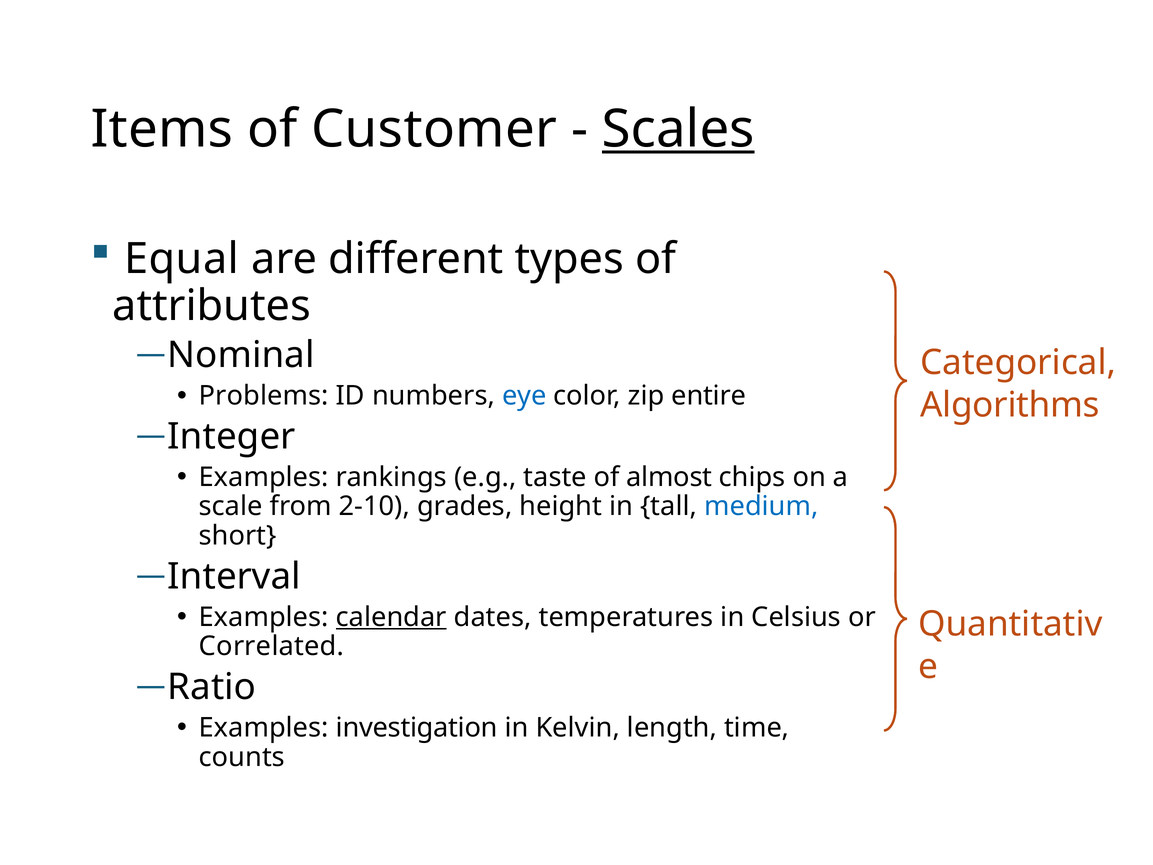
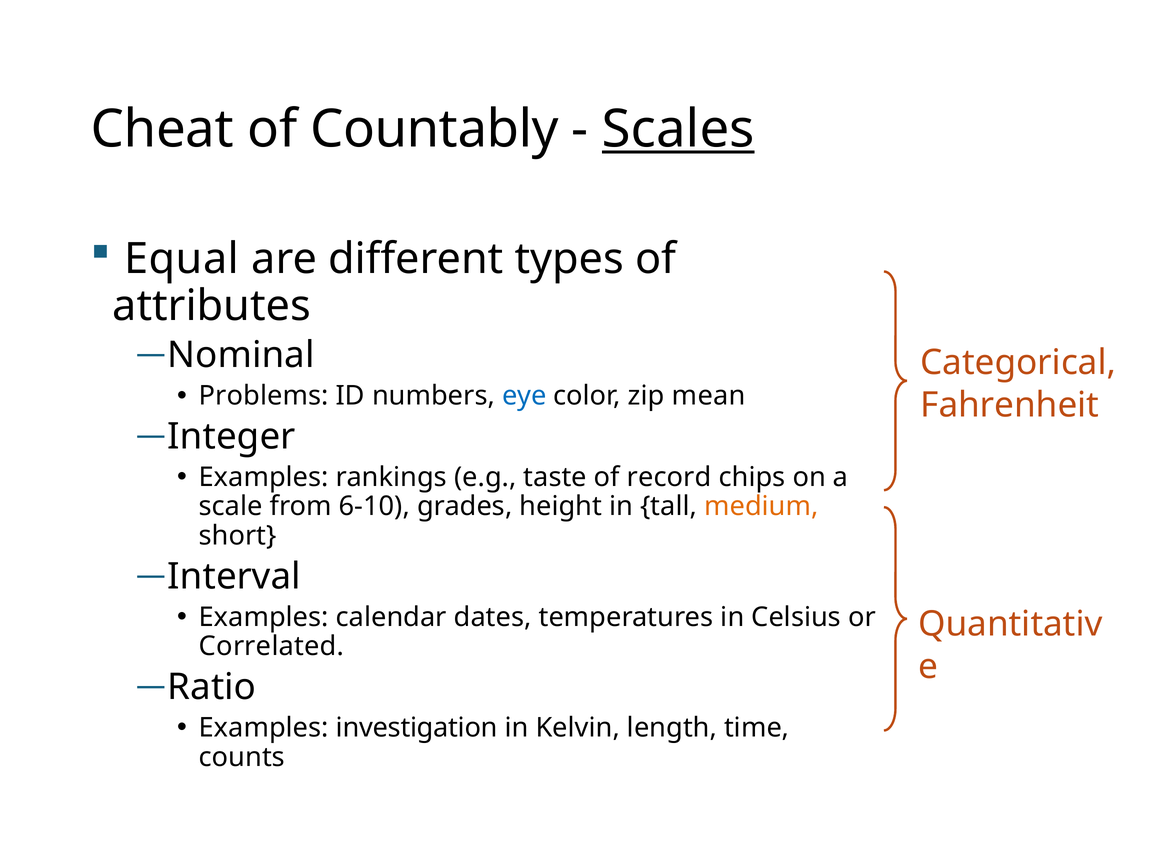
Items: Items -> Cheat (162, 129)
Customer: Customer -> Countably (435, 129)
entire: entire -> mean (709, 396)
Algorithms: Algorithms -> Fahrenheit (1010, 405)
almost: almost -> record (669, 477)
2-10: 2-10 -> 6-10 (374, 506)
medium colour: blue -> orange (761, 506)
calendar underline: present -> none (391, 617)
